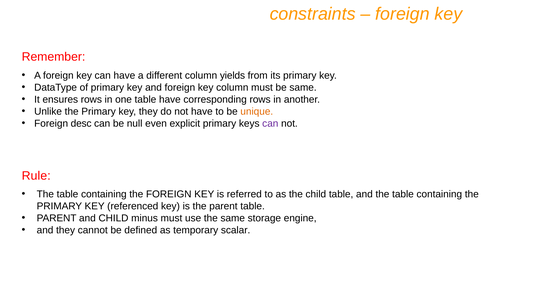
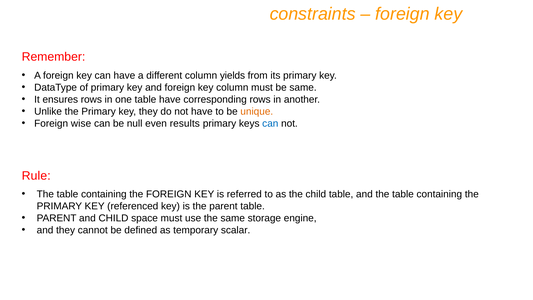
desc: desc -> wise (81, 123)
explicit: explicit -> results (185, 123)
can colour: purple -> blue (270, 123)
minus: minus -> space (145, 218)
